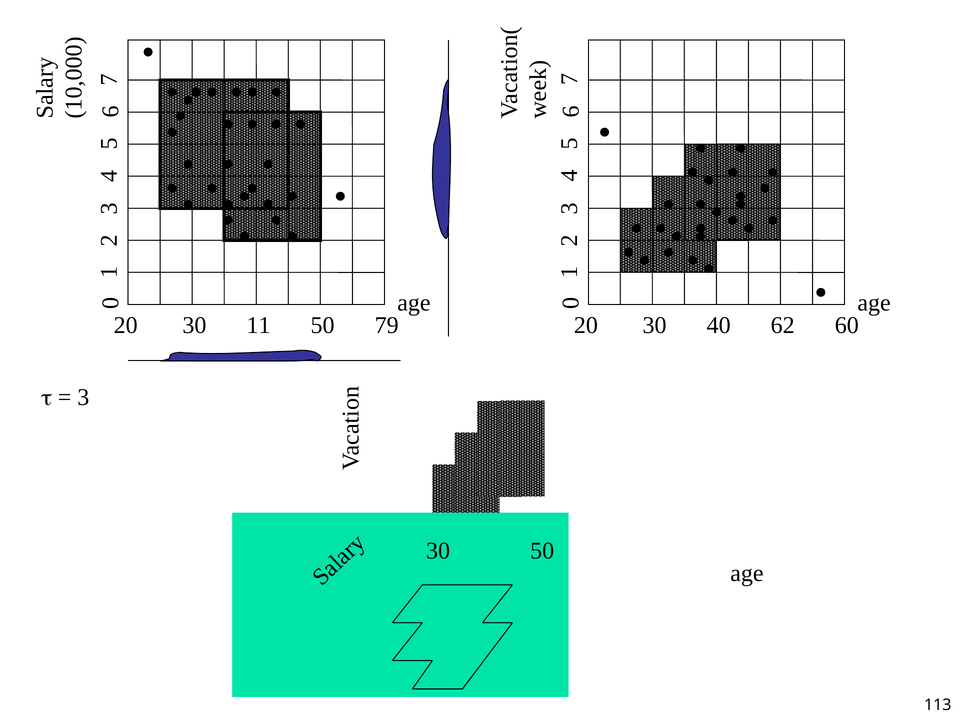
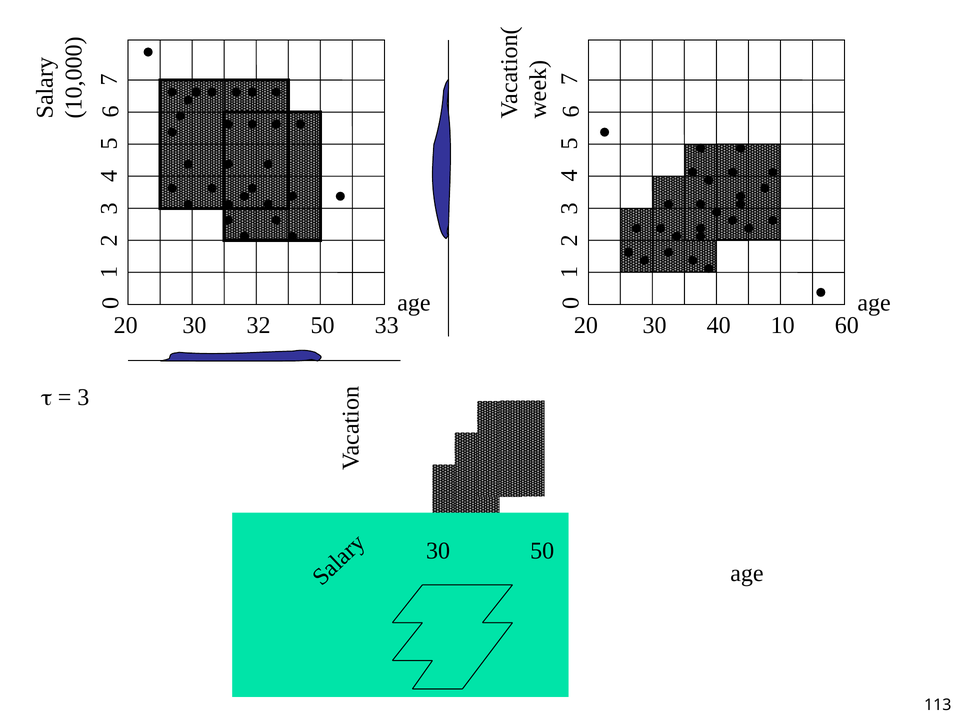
11: 11 -> 32 (259, 325)
79: 79 -> 33 (387, 325)
62: 62 -> 10 (783, 325)
